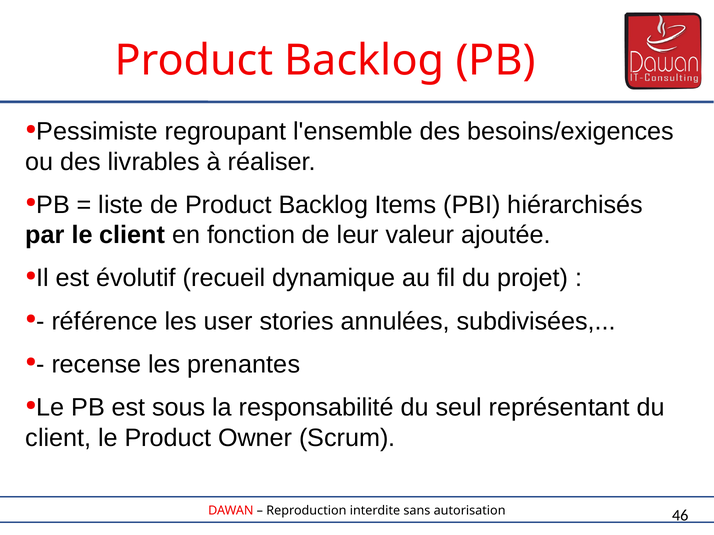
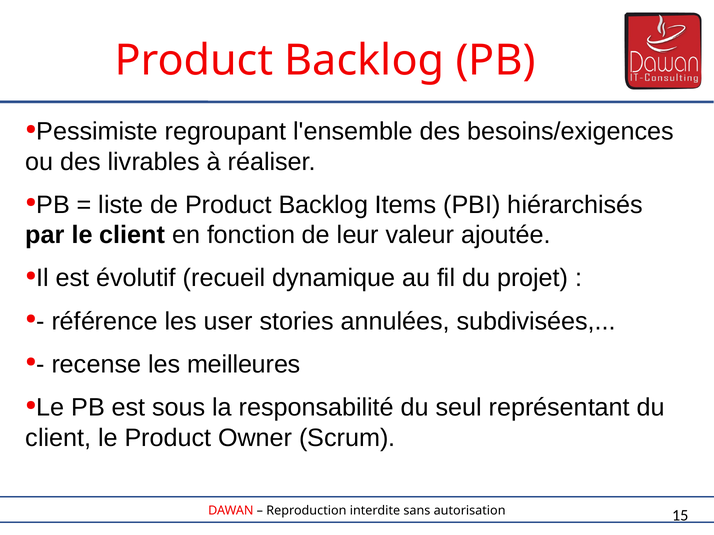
prenantes: prenantes -> meilleures (244, 365)
46: 46 -> 15 (680, 516)
